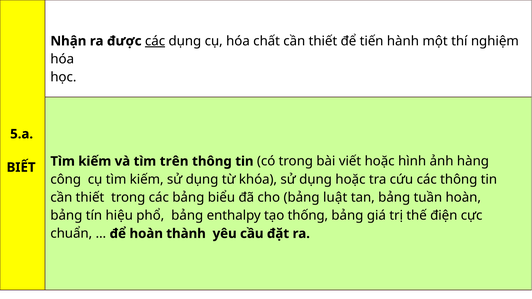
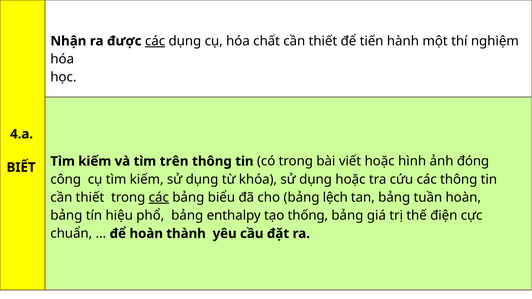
5.a: 5.a -> 4.a (22, 134)
hàng: hàng -> đóng (473, 161)
các underline: none -> present (159, 198)
luật: luật -> lệch (335, 198)
